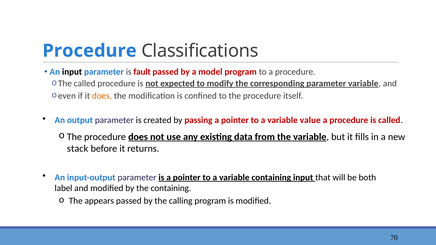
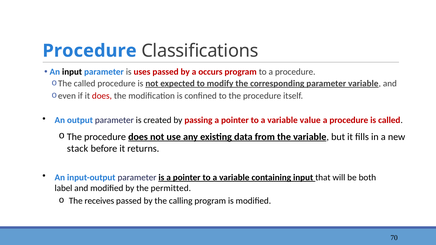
fault: fault -> uses (142, 72)
model: model -> occurs (210, 72)
does colour: orange -> red (102, 96)
the containing: containing -> permitted (171, 188)
appears: appears -> receives (99, 201)
